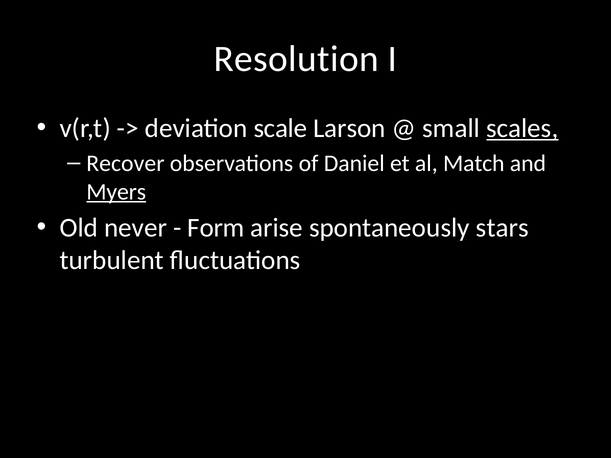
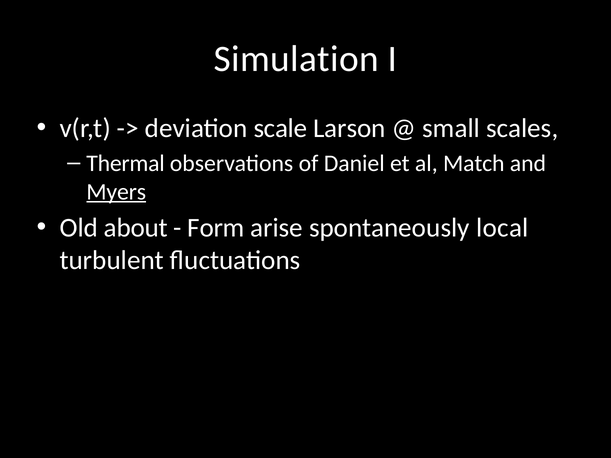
Resolution: Resolution -> Simulation (296, 59)
scales underline: present -> none (522, 128)
Recover: Recover -> Thermal (126, 163)
never: never -> about (136, 228)
stars: stars -> local (502, 228)
